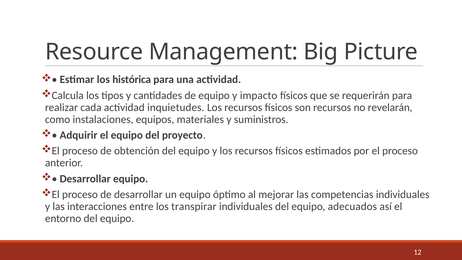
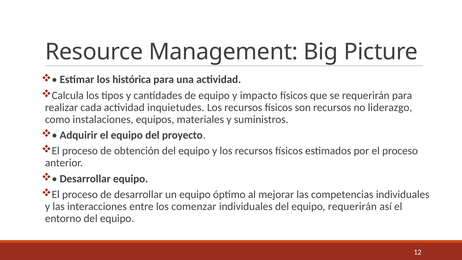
revelarán: revelarán -> liderazgo (390, 107)
transpirar: transpirar -> comenzar (194, 206)
equipo adecuados: adecuados -> requerirán (352, 206)
